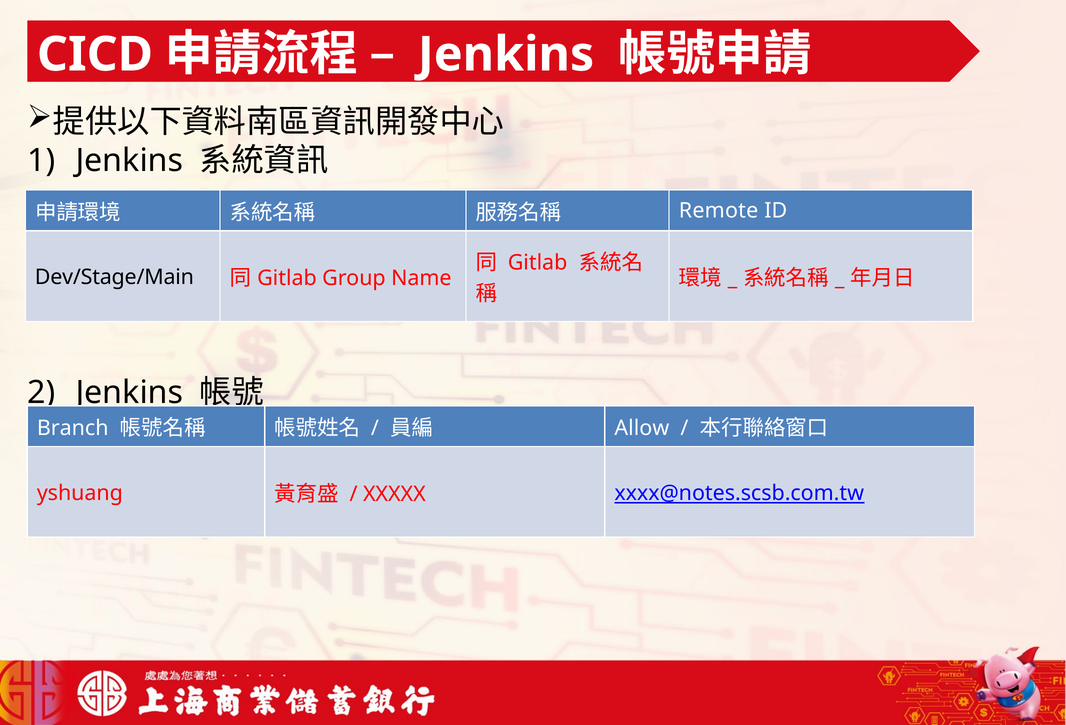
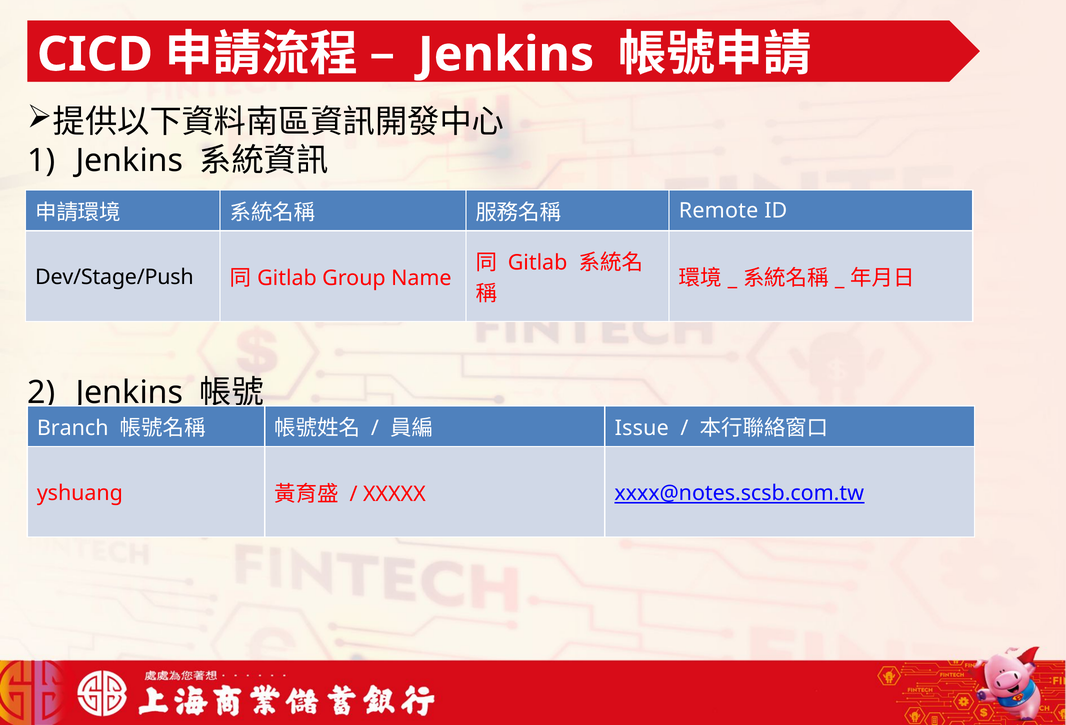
Dev/Stage/Main: Dev/Stage/Main -> Dev/Stage/Push (114, 277)
Allow: Allow -> Issue (642, 428)
